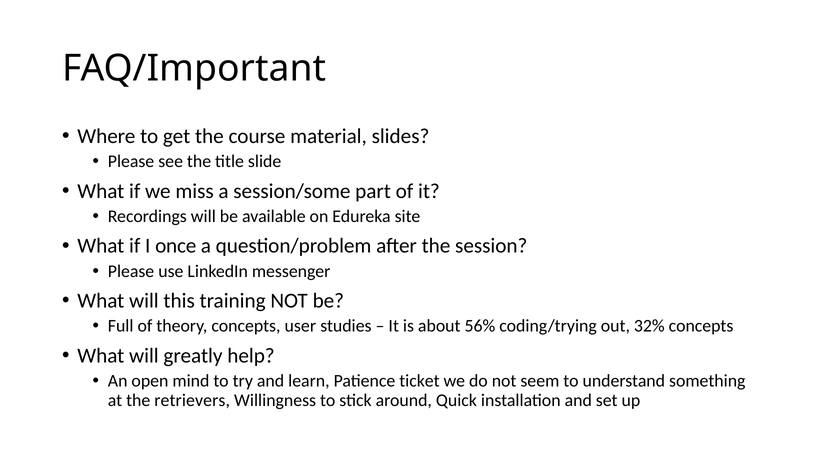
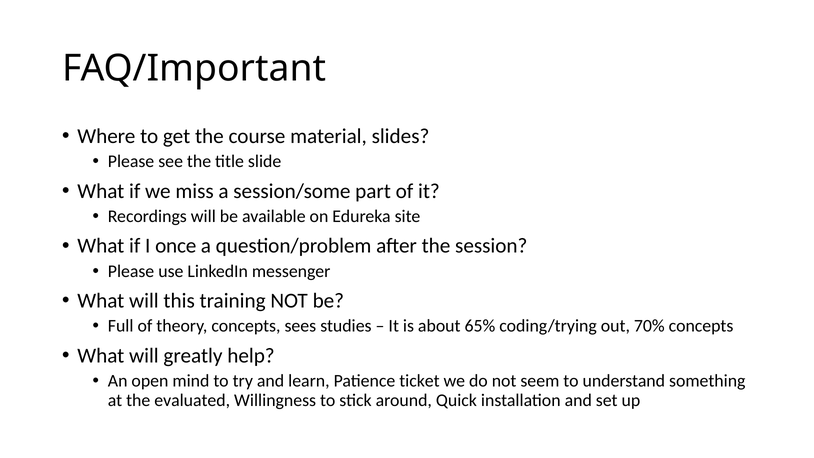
user: user -> sees (300, 326)
56%: 56% -> 65% (480, 326)
32%: 32% -> 70% (649, 326)
retrievers: retrievers -> evaluated (192, 400)
